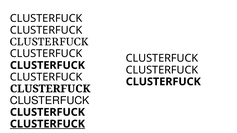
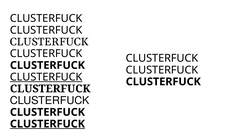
CLUSTERFUCK underline: none -> present (46, 77)
